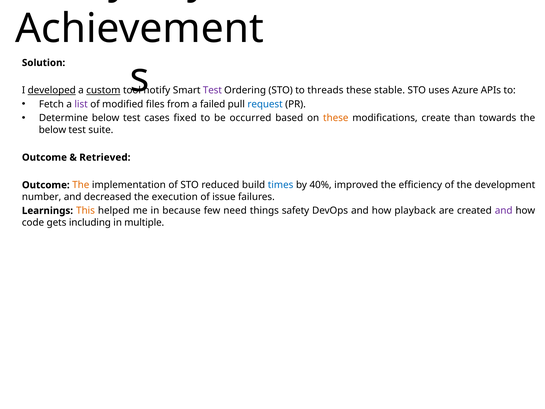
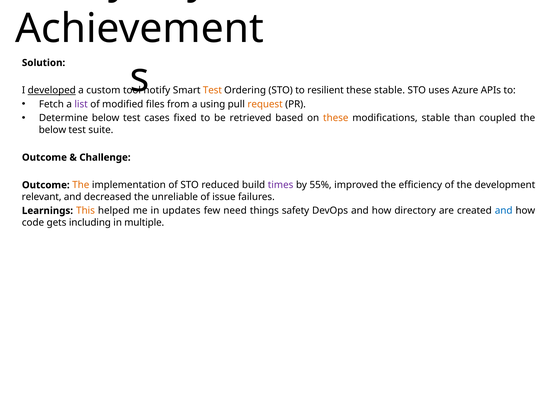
custom underline: present -> none (103, 90)
Test colour: purple -> orange (212, 90)
threads: threads -> resilient (326, 90)
failed: failed -> using (213, 104)
request colour: blue -> orange (265, 104)
occurred: occurred -> retrieved (251, 118)
modifications create: create -> stable (436, 118)
towards: towards -> coupled (498, 118)
Retrieved: Retrieved -> Challenge (105, 157)
times colour: blue -> purple (281, 185)
40%: 40% -> 55% (321, 185)
number: number -> relevant (42, 197)
execution: execution -> unreliable (175, 197)
because: because -> updates (181, 211)
playback: playback -> directory (415, 211)
and colour: purple -> blue (504, 211)
